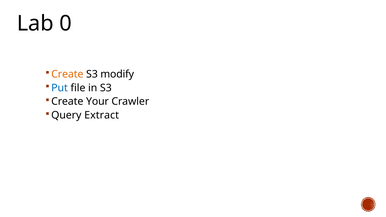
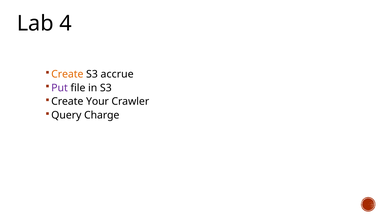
0: 0 -> 4 (65, 24)
modify: modify -> accrue (117, 74)
Put colour: blue -> purple (60, 88)
Extract: Extract -> Charge (102, 115)
